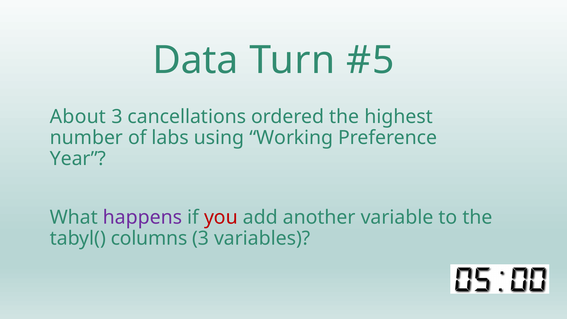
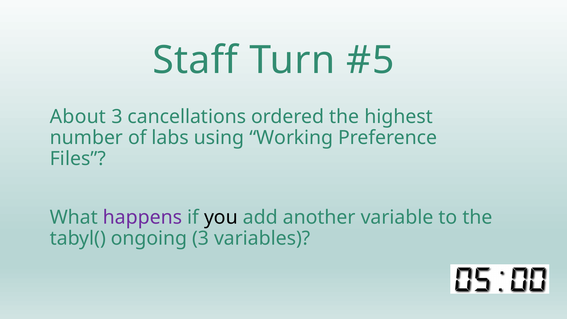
Data: Data -> Staff (195, 60)
Year: Year -> Files (78, 159)
you colour: red -> black (221, 217)
columns: columns -> ongoing (149, 238)
